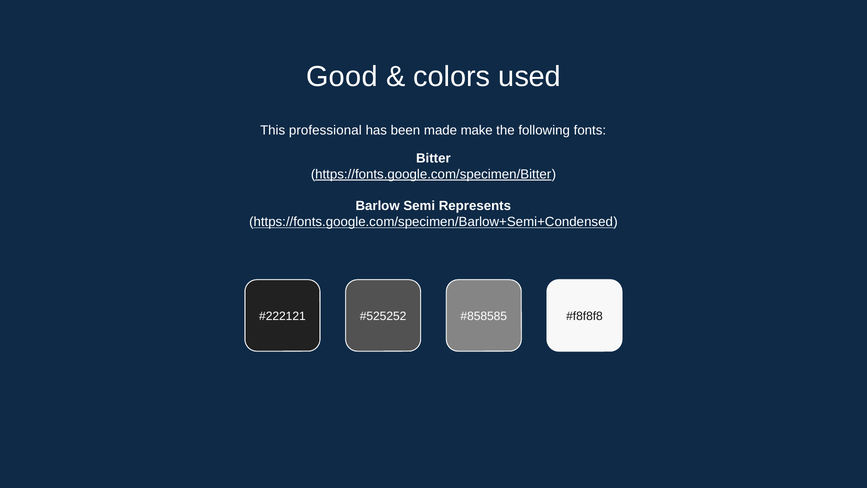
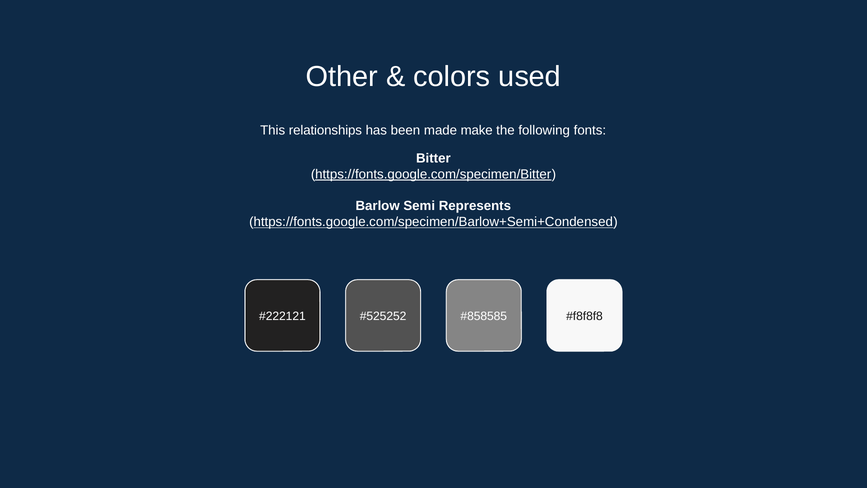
Good: Good -> Other (342, 76)
professional: professional -> relationships (325, 130)
